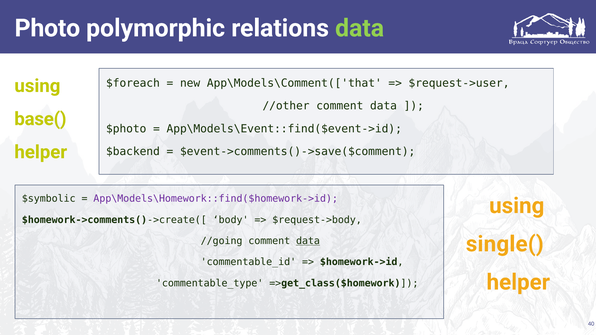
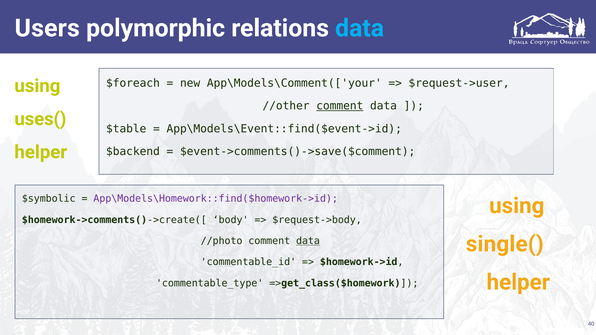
Photo: Photo -> Users (47, 28)
data colour: light green -> light blue (360, 28)
App\Models\Comment(['that: App\Models\Comment(['that -> App\Models\Comment(['your (294, 83)
comment underline: none -> present (340, 106)
base(: base( -> uses( (40, 119)
$photo: $photo -> $table (126, 129)
//going: //going -> //photo (222, 241)
